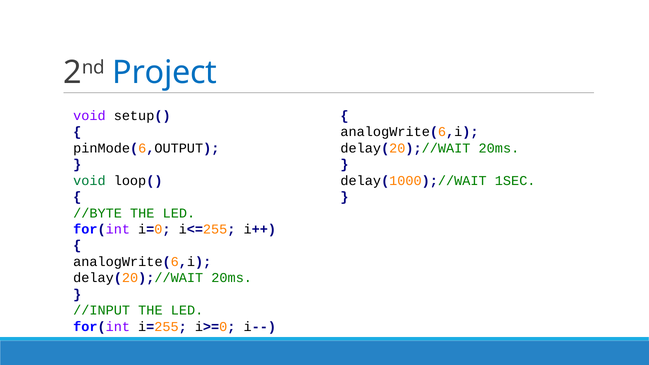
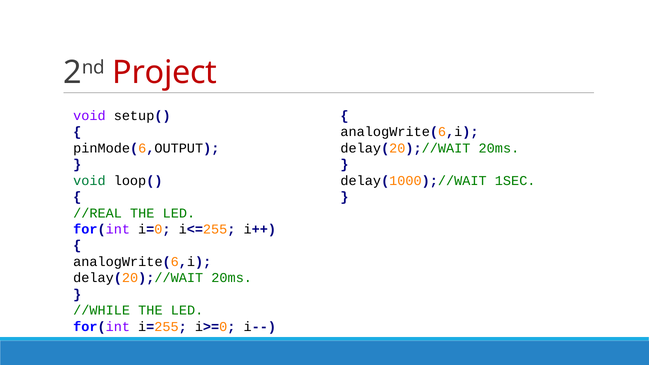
Project colour: blue -> red (165, 73)
//BYTE: //BYTE -> //REAL (98, 213)
//INPUT: //INPUT -> //WHILE (102, 310)
